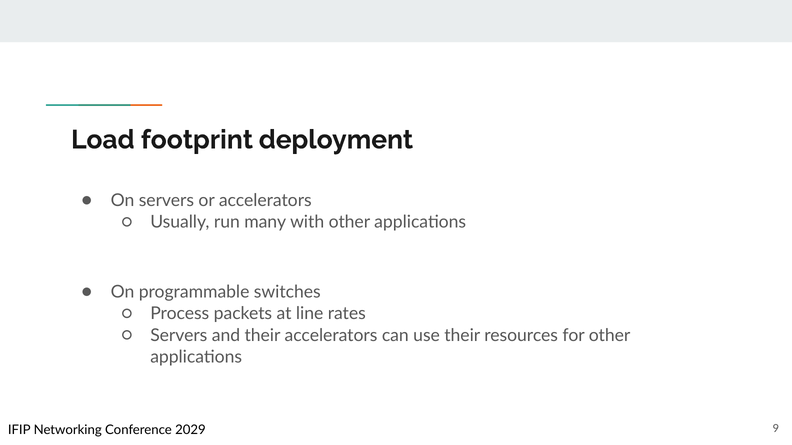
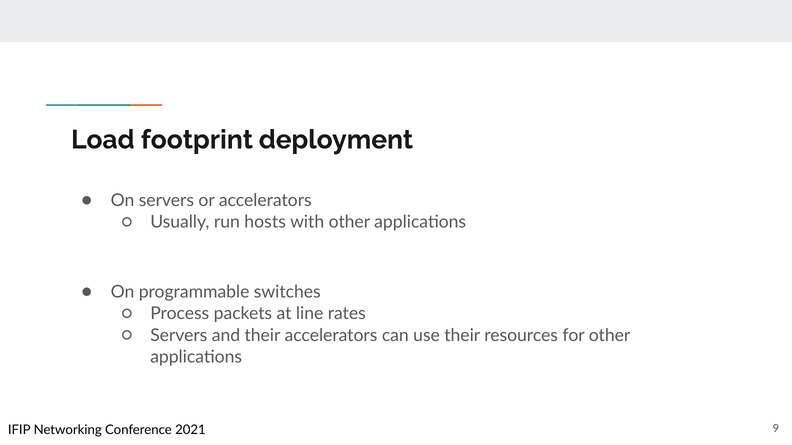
many: many -> hosts (265, 222)
2029: 2029 -> 2021 (190, 430)
